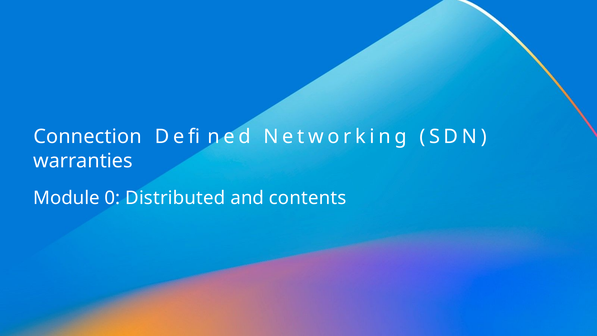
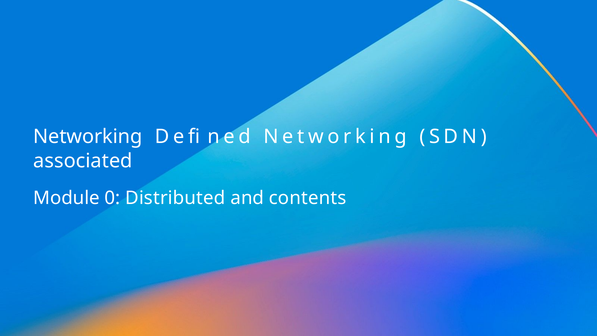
Connection: Connection -> Networking (88, 137)
warranties: warranties -> associated (83, 161)
